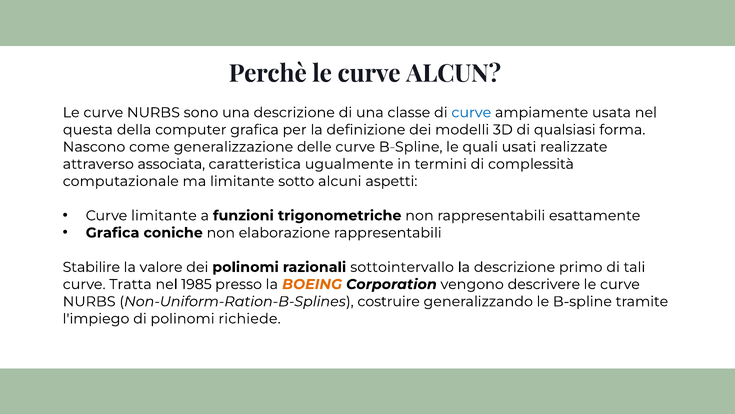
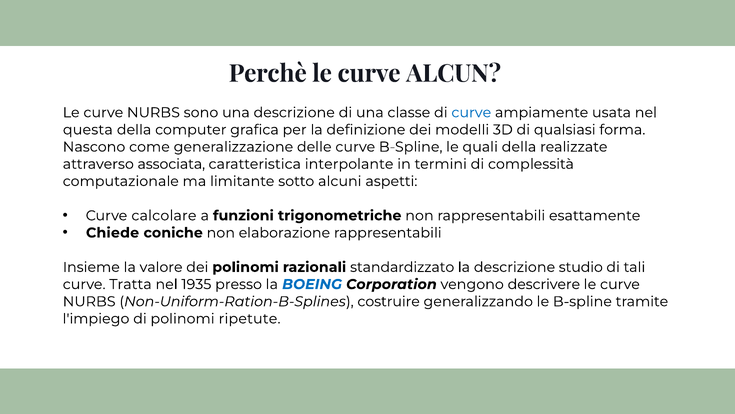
quali usati: usati -> della (519, 147)
ugualmente: ugualmente -> interpolante (349, 164)
Curve limitante: limitante -> calcolare (164, 215)
Grafica: Grafica -> Chiede (113, 233)
Stabilire: Stabilire -> Insieme (91, 267)
sottointervallo: sottointervallo -> standardizzato (402, 267)
primo: primo -> studio (581, 267)
1985: 1985 -> 1935 (196, 284)
BOEING colour: orange -> blue (312, 284)
richiede: richiede -> ripetute (250, 318)
